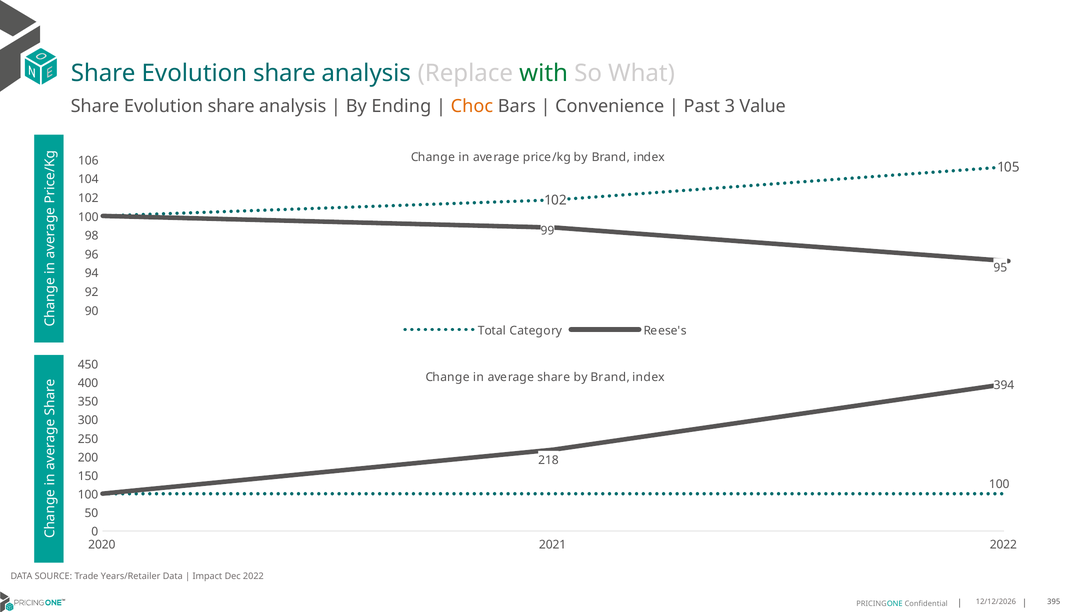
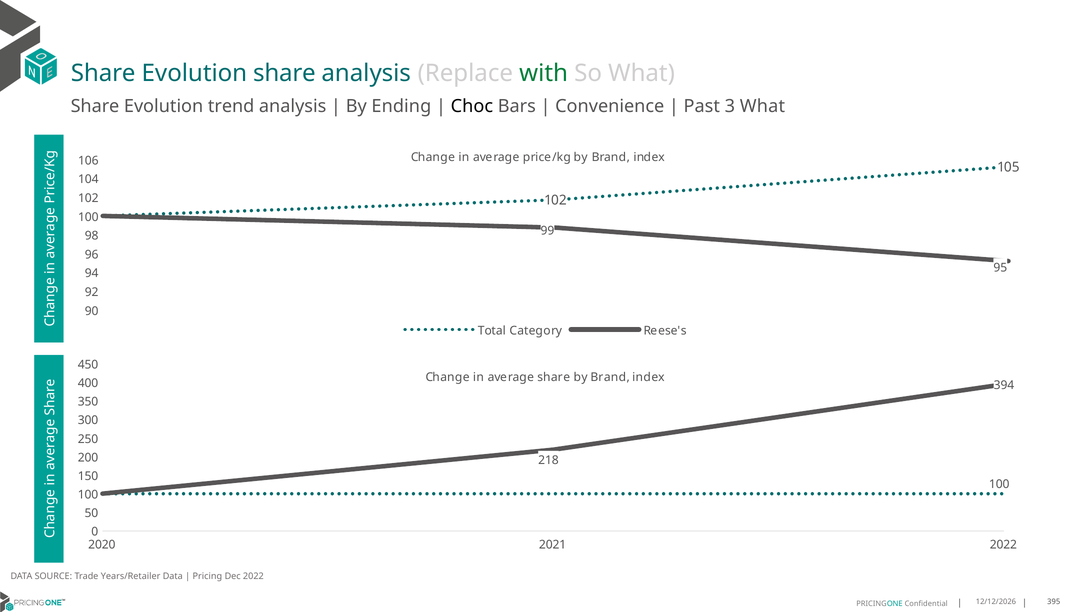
share: share -> trend (231, 106)
Choc colour: orange -> black (472, 106)
3 Value: Value -> What (762, 106)
Impact: Impact -> Pricing (207, 576)
